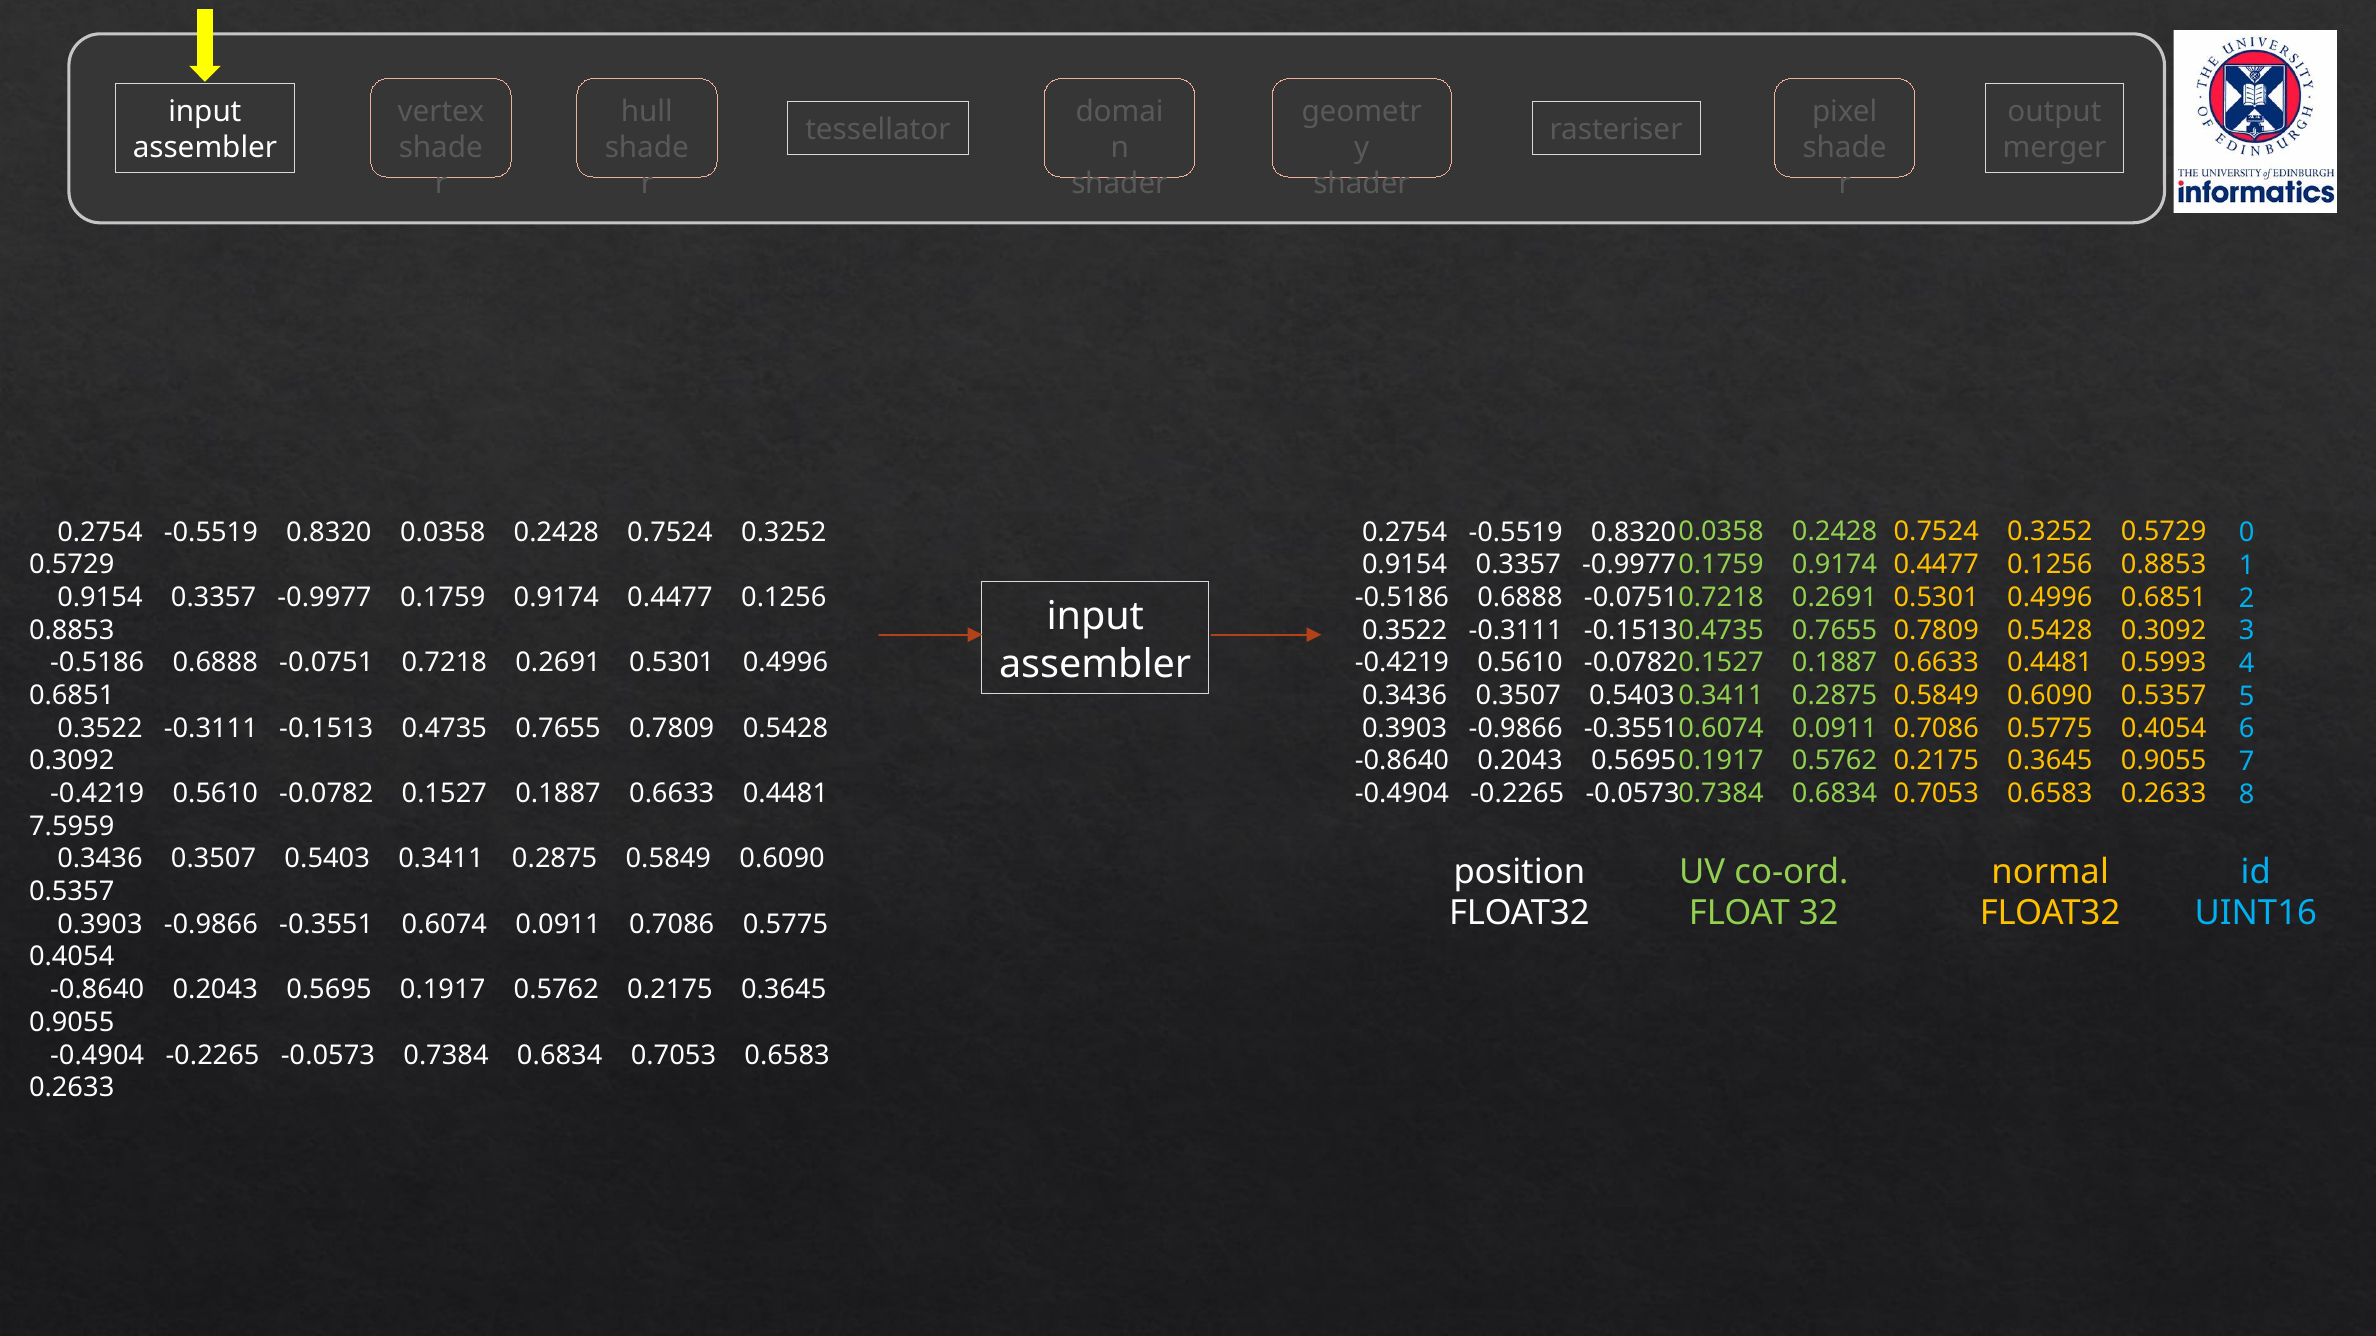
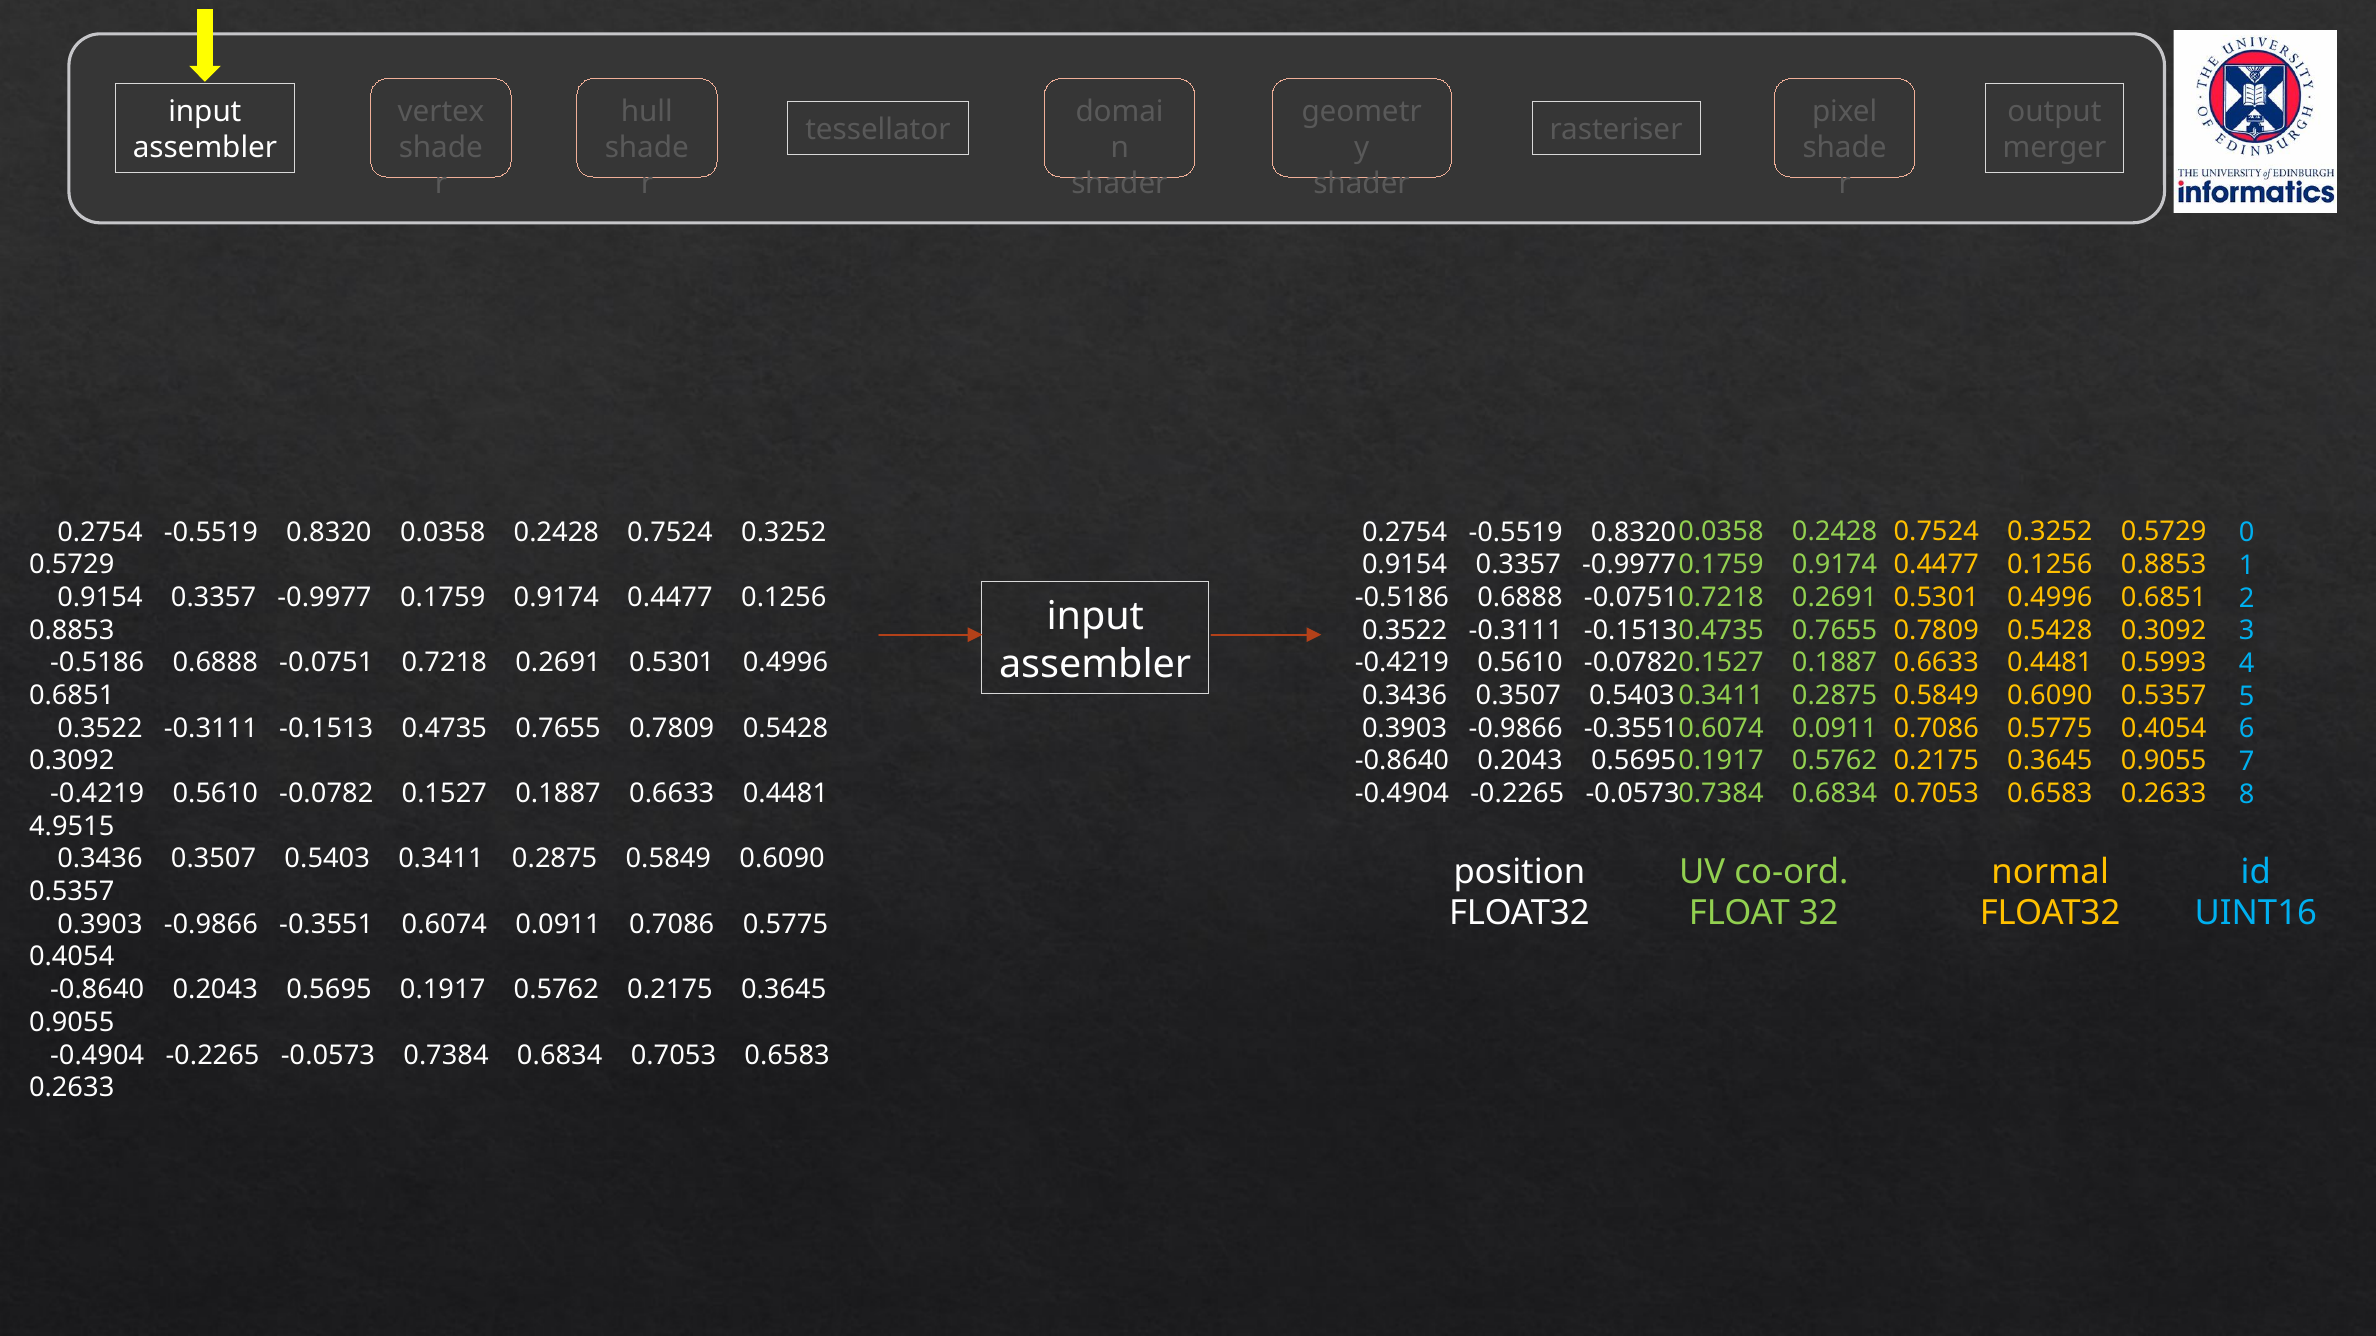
7.5959: 7.5959 -> 4.9515 (72, 827)
